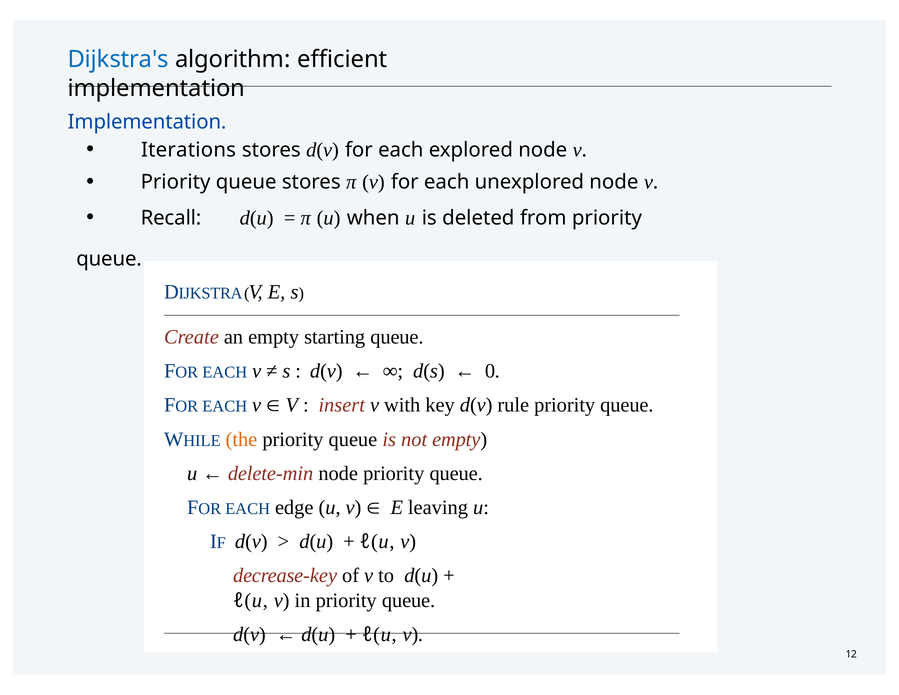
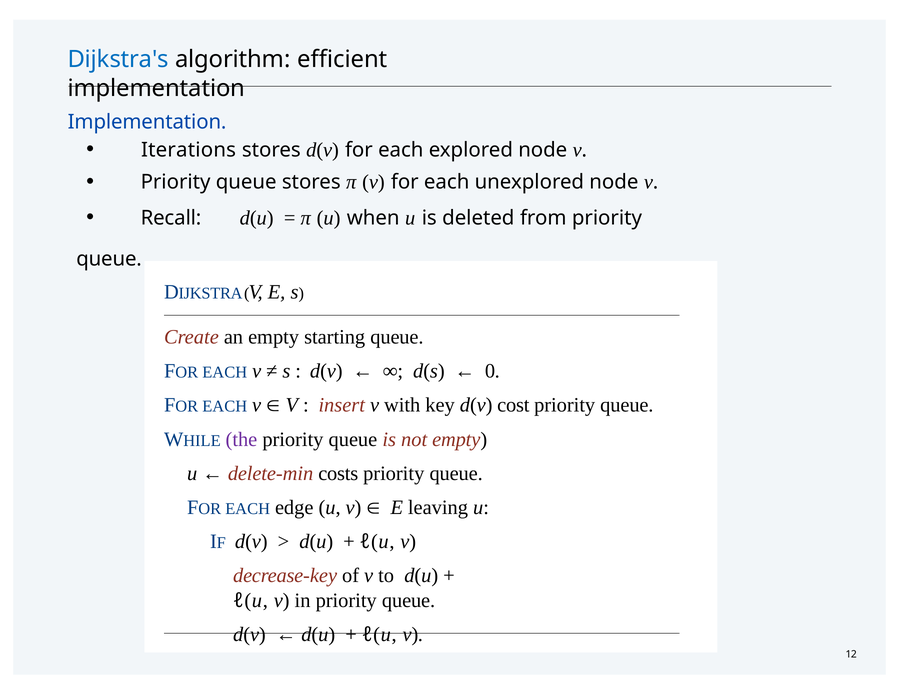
rule: rule -> cost (513, 405)
the colour: orange -> purple (241, 439)
delete-min node: node -> costs (338, 473)
